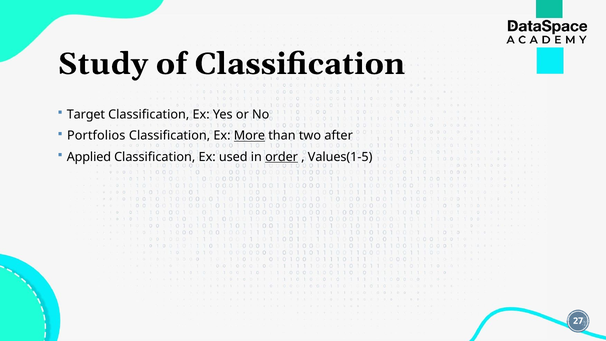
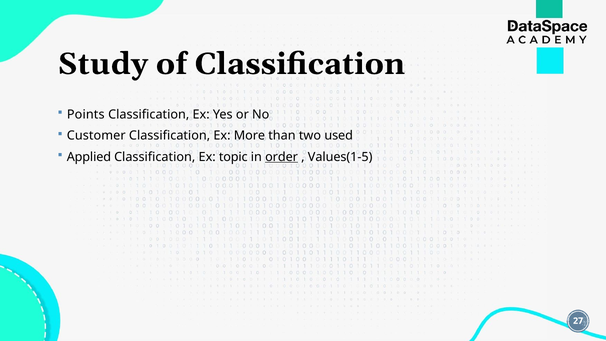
Target: Target -> Points (86, 114)
Portfolios: Portfolios -> Customer (96, 136)
More underline: present -> none (249, 136)
after: after -> used (339, 136)
used: used -> topic (233, 157)
